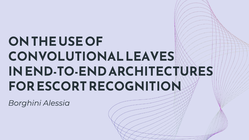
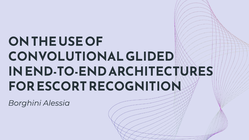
LEAVES: LEAVES -> GLIDED (150, 57)
